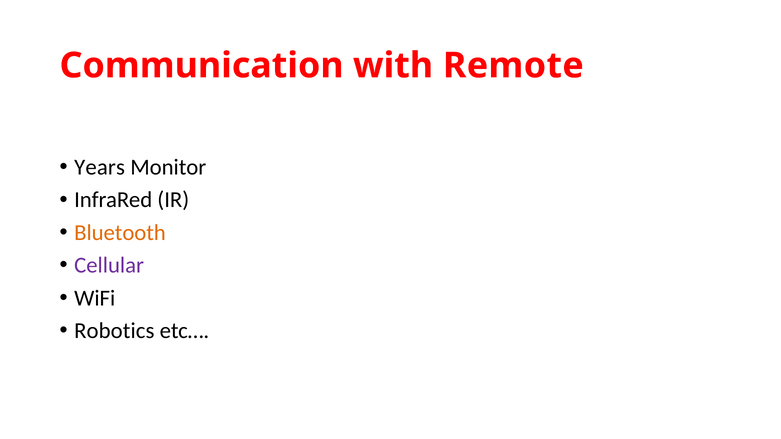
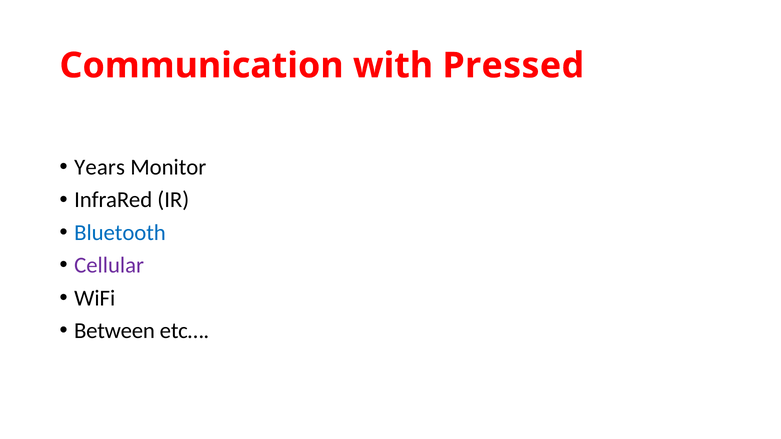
Remote: Remote -> Pressed (513, 66)
Bluetooth colour: orange -> blue (120, 233)
Robotics: Robotics -> Between (114, 331)
